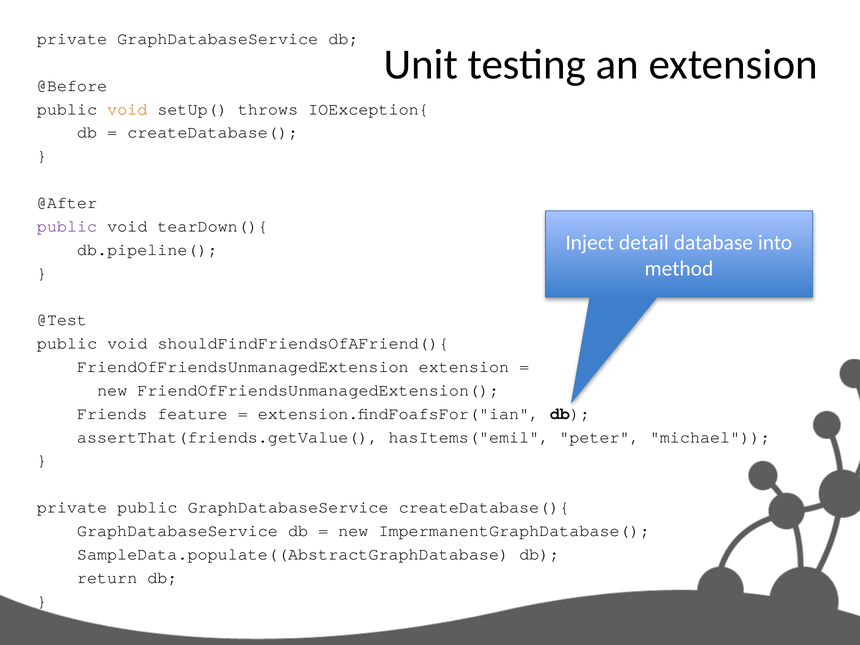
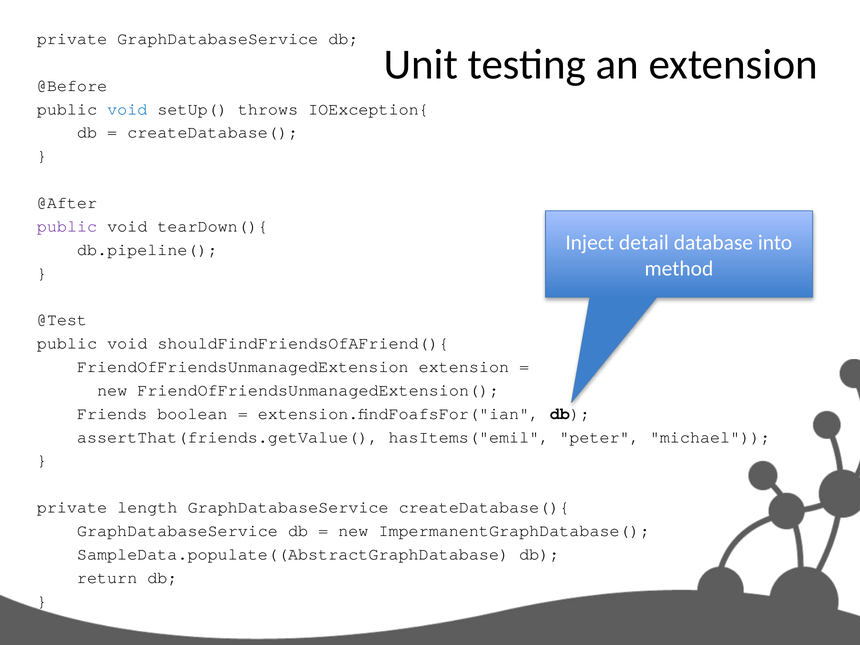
void colour: orange -> blue (127, 109)
feature: feature -> boolean (192, 414)
private public: public -> length (147, 507)
